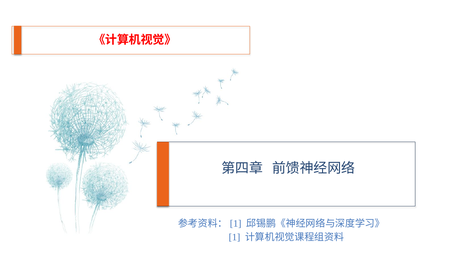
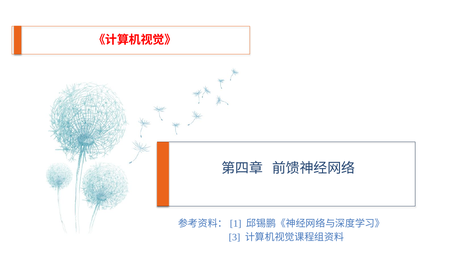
1: 1 -> 3 (234, 238)
